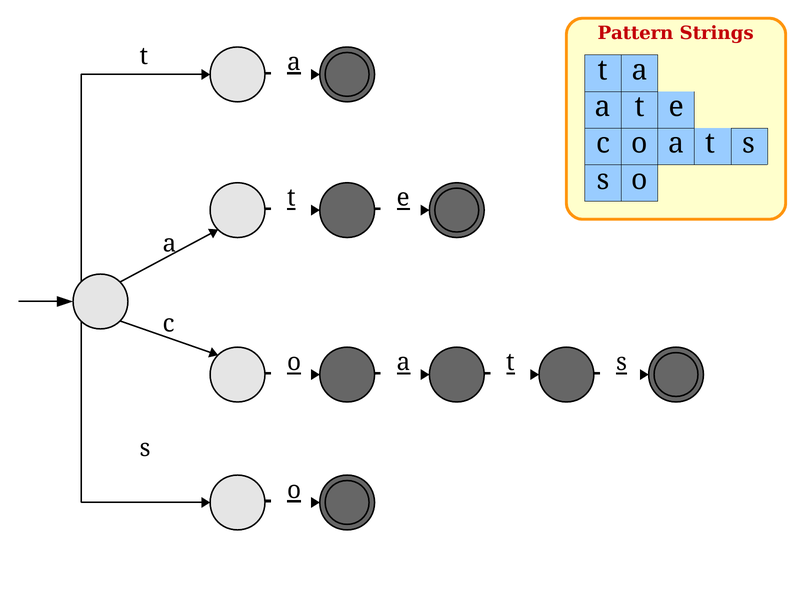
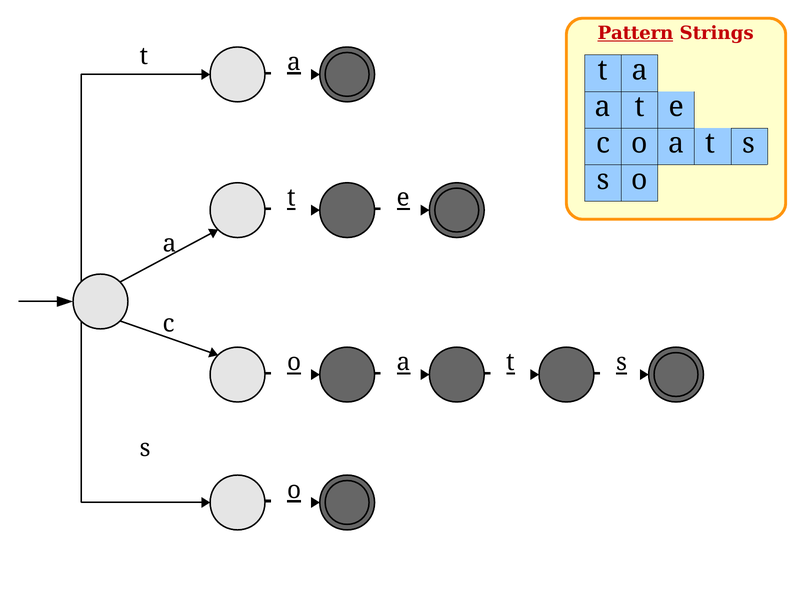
Pattern underline: none -> present (635, 33)
